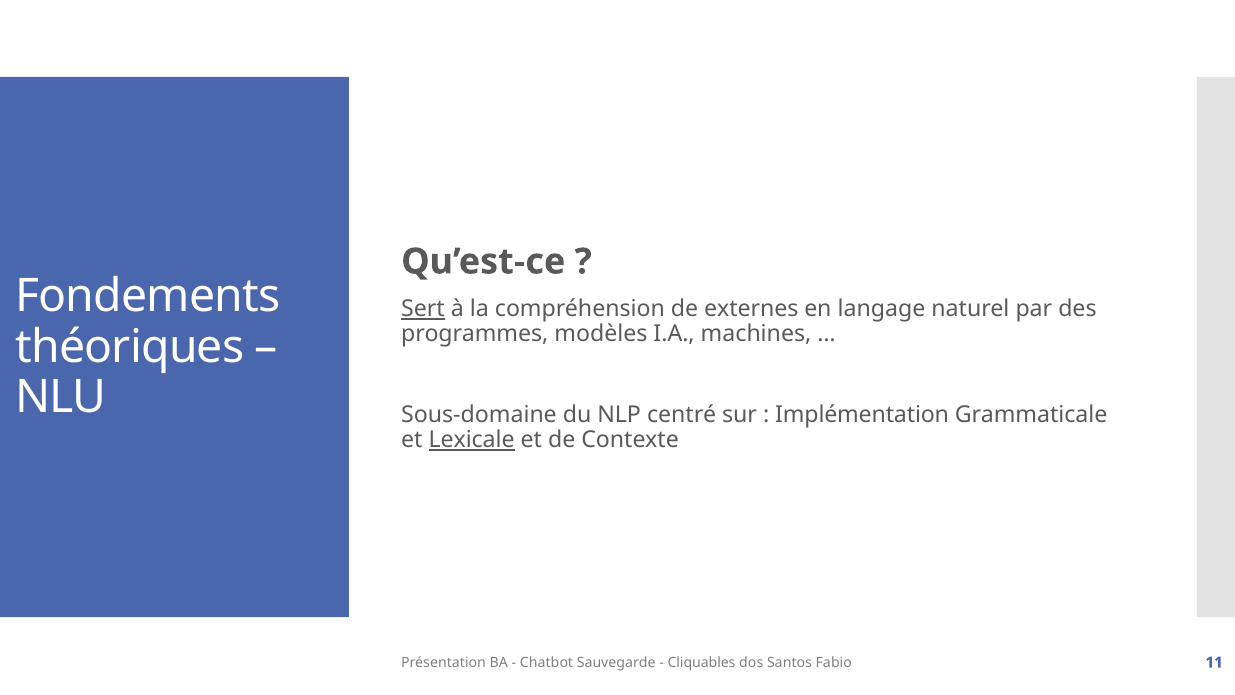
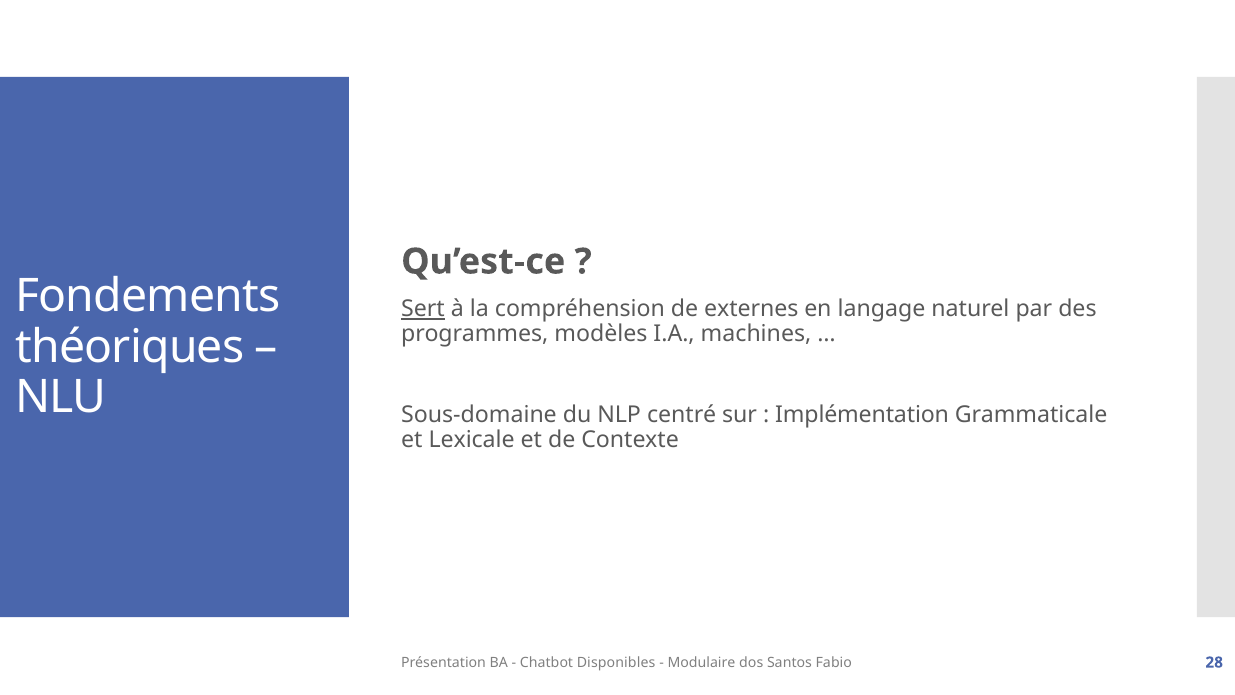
Lexicale underline: present -> none (472, 440)
Sauvegarde: Sauvegarde -> Disponibles (616, 662)
Cliquables: Cliquables -> Modulaire (701, 662)
11: 11 -> 28 (1214, 662)
